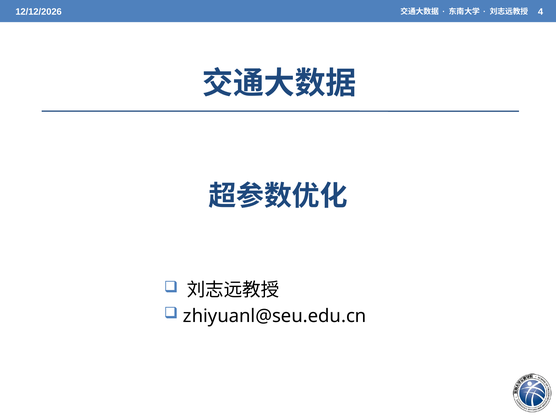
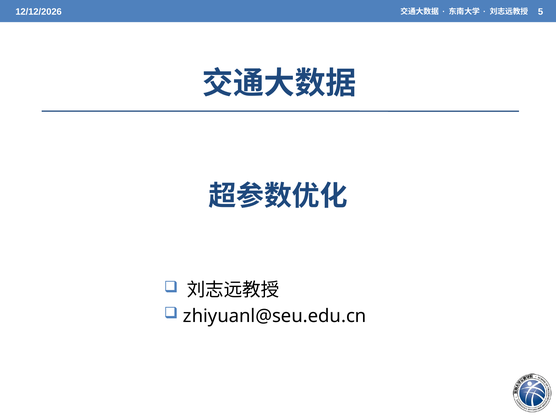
4: 4 -> 5 (541, 12)
